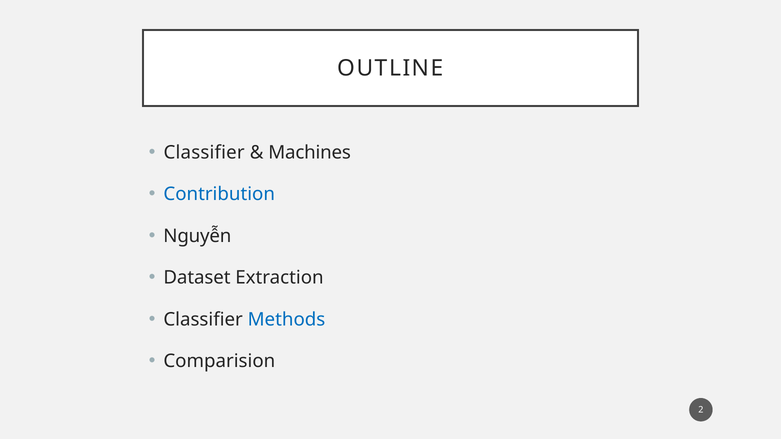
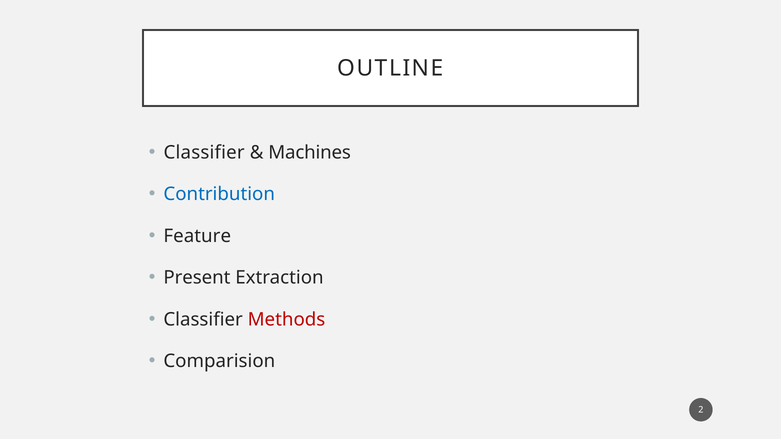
Nguyễn: Nguyễn -> Feature (197, 236)
Dataset: Dataset -> Present (197, 278)
Methods colour: blue -> red (286, 320)
